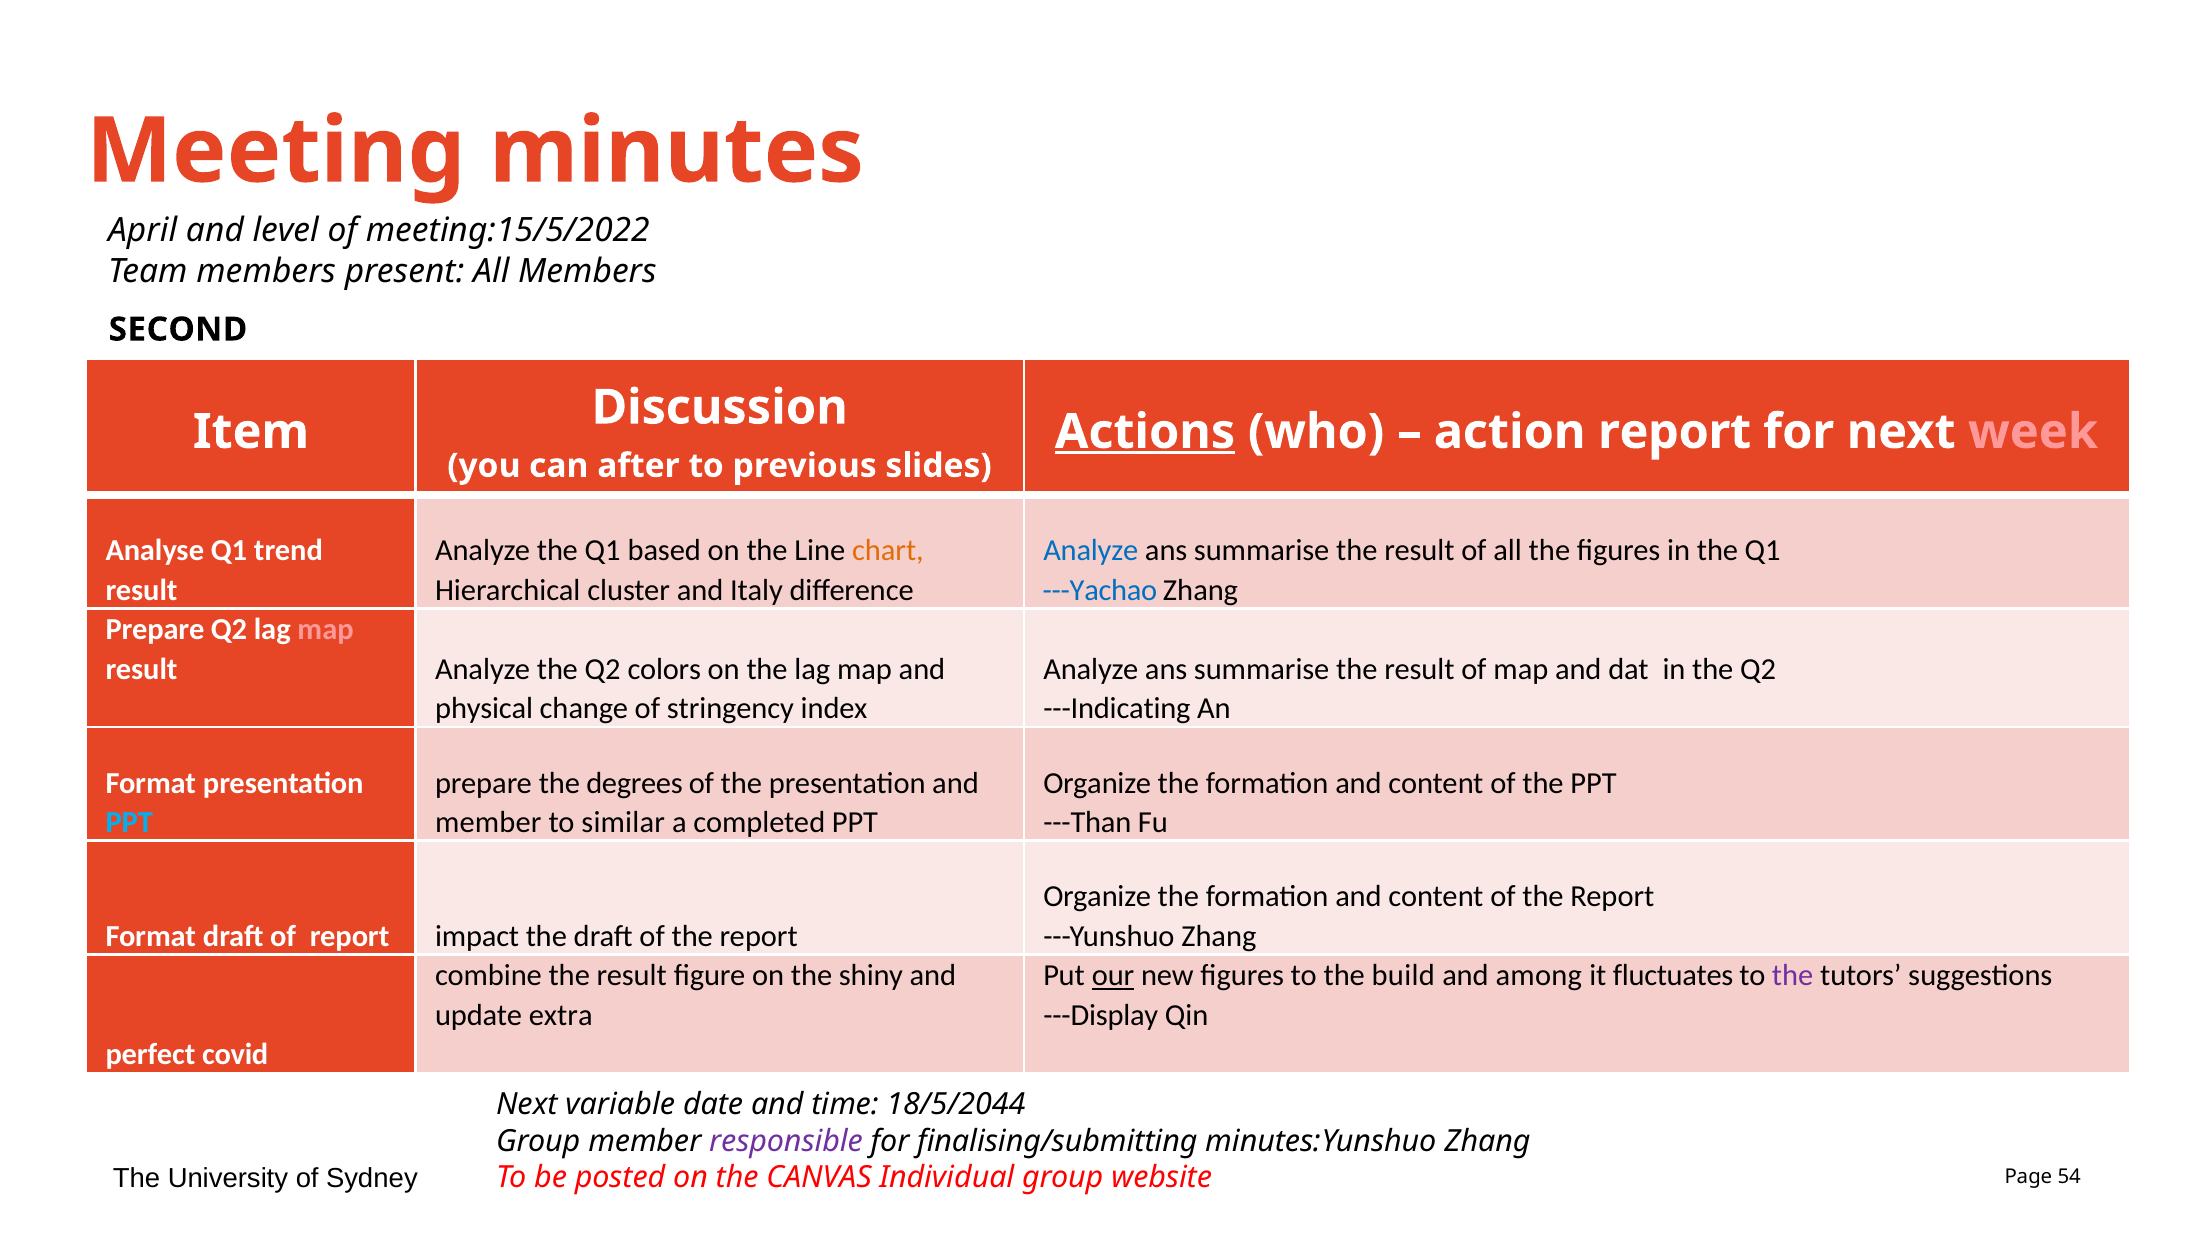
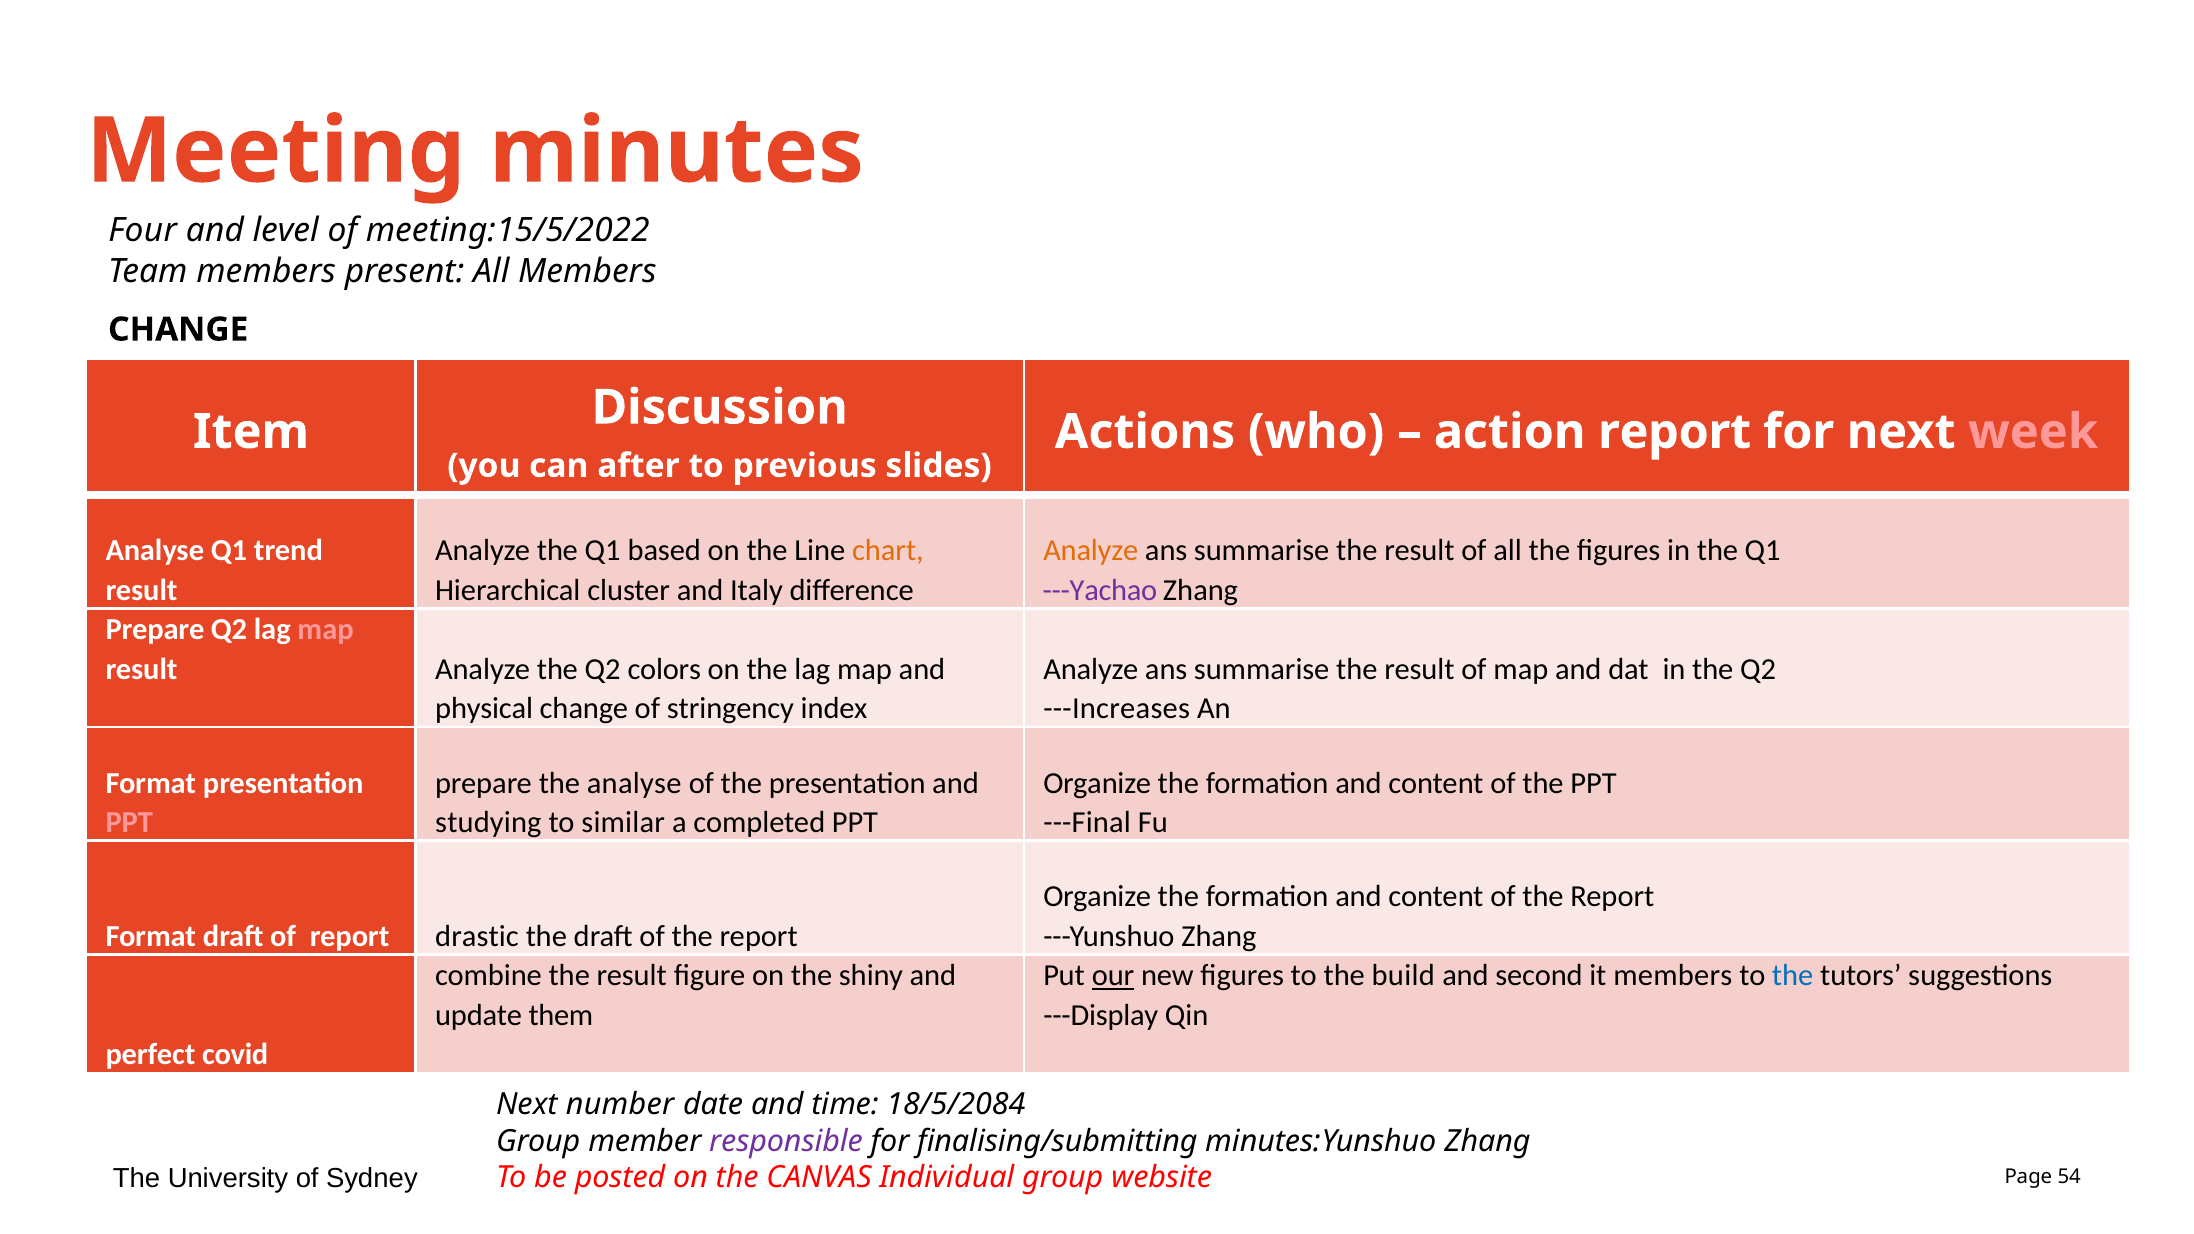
April: April -> Four (143, 231)
SECOND: SECOND -> CHANGE (178, 330)
Actions underline: present -> none (1145, 432)
Analyze colour: blue -> orange (1091, 551)
---Yachao colour: blue -> purple (1100, 590)
---Indicating: ---Indicating -> ---Increases (1117, 709)
the degrees: degrees -> analyse (634, 783)
PPT colour: light blue -> pink (129, 823)
member: member -> studying (488, 823)
---Than: ---Than -> ---Final (1087, 823)
impact: impact -> drastic (477, 936)
among: among -> second (1539, 976)
it fluctuates: fluctuates -> members (1673, 976)
the colour: purple -> blue (1793, 976)
extra: extra -> them (561, 1015)
variable: variable -> number (620, 1105)
18/5/2044: 18/5/2044 -> 18/5/2084 (956, 1105)
